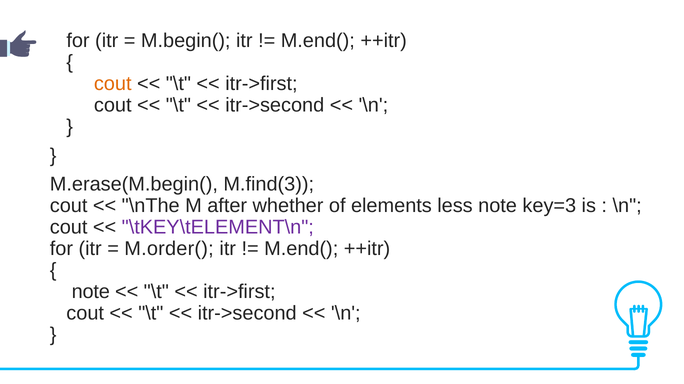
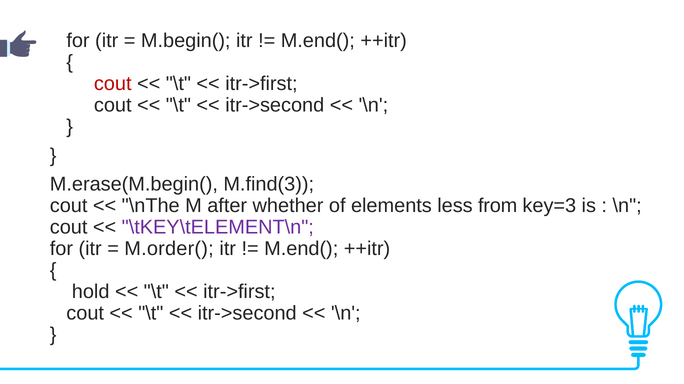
cout colour: orange -> red (113, 84)
less note: note -> from (498, 206)
note: note -> hold (91, 292)
